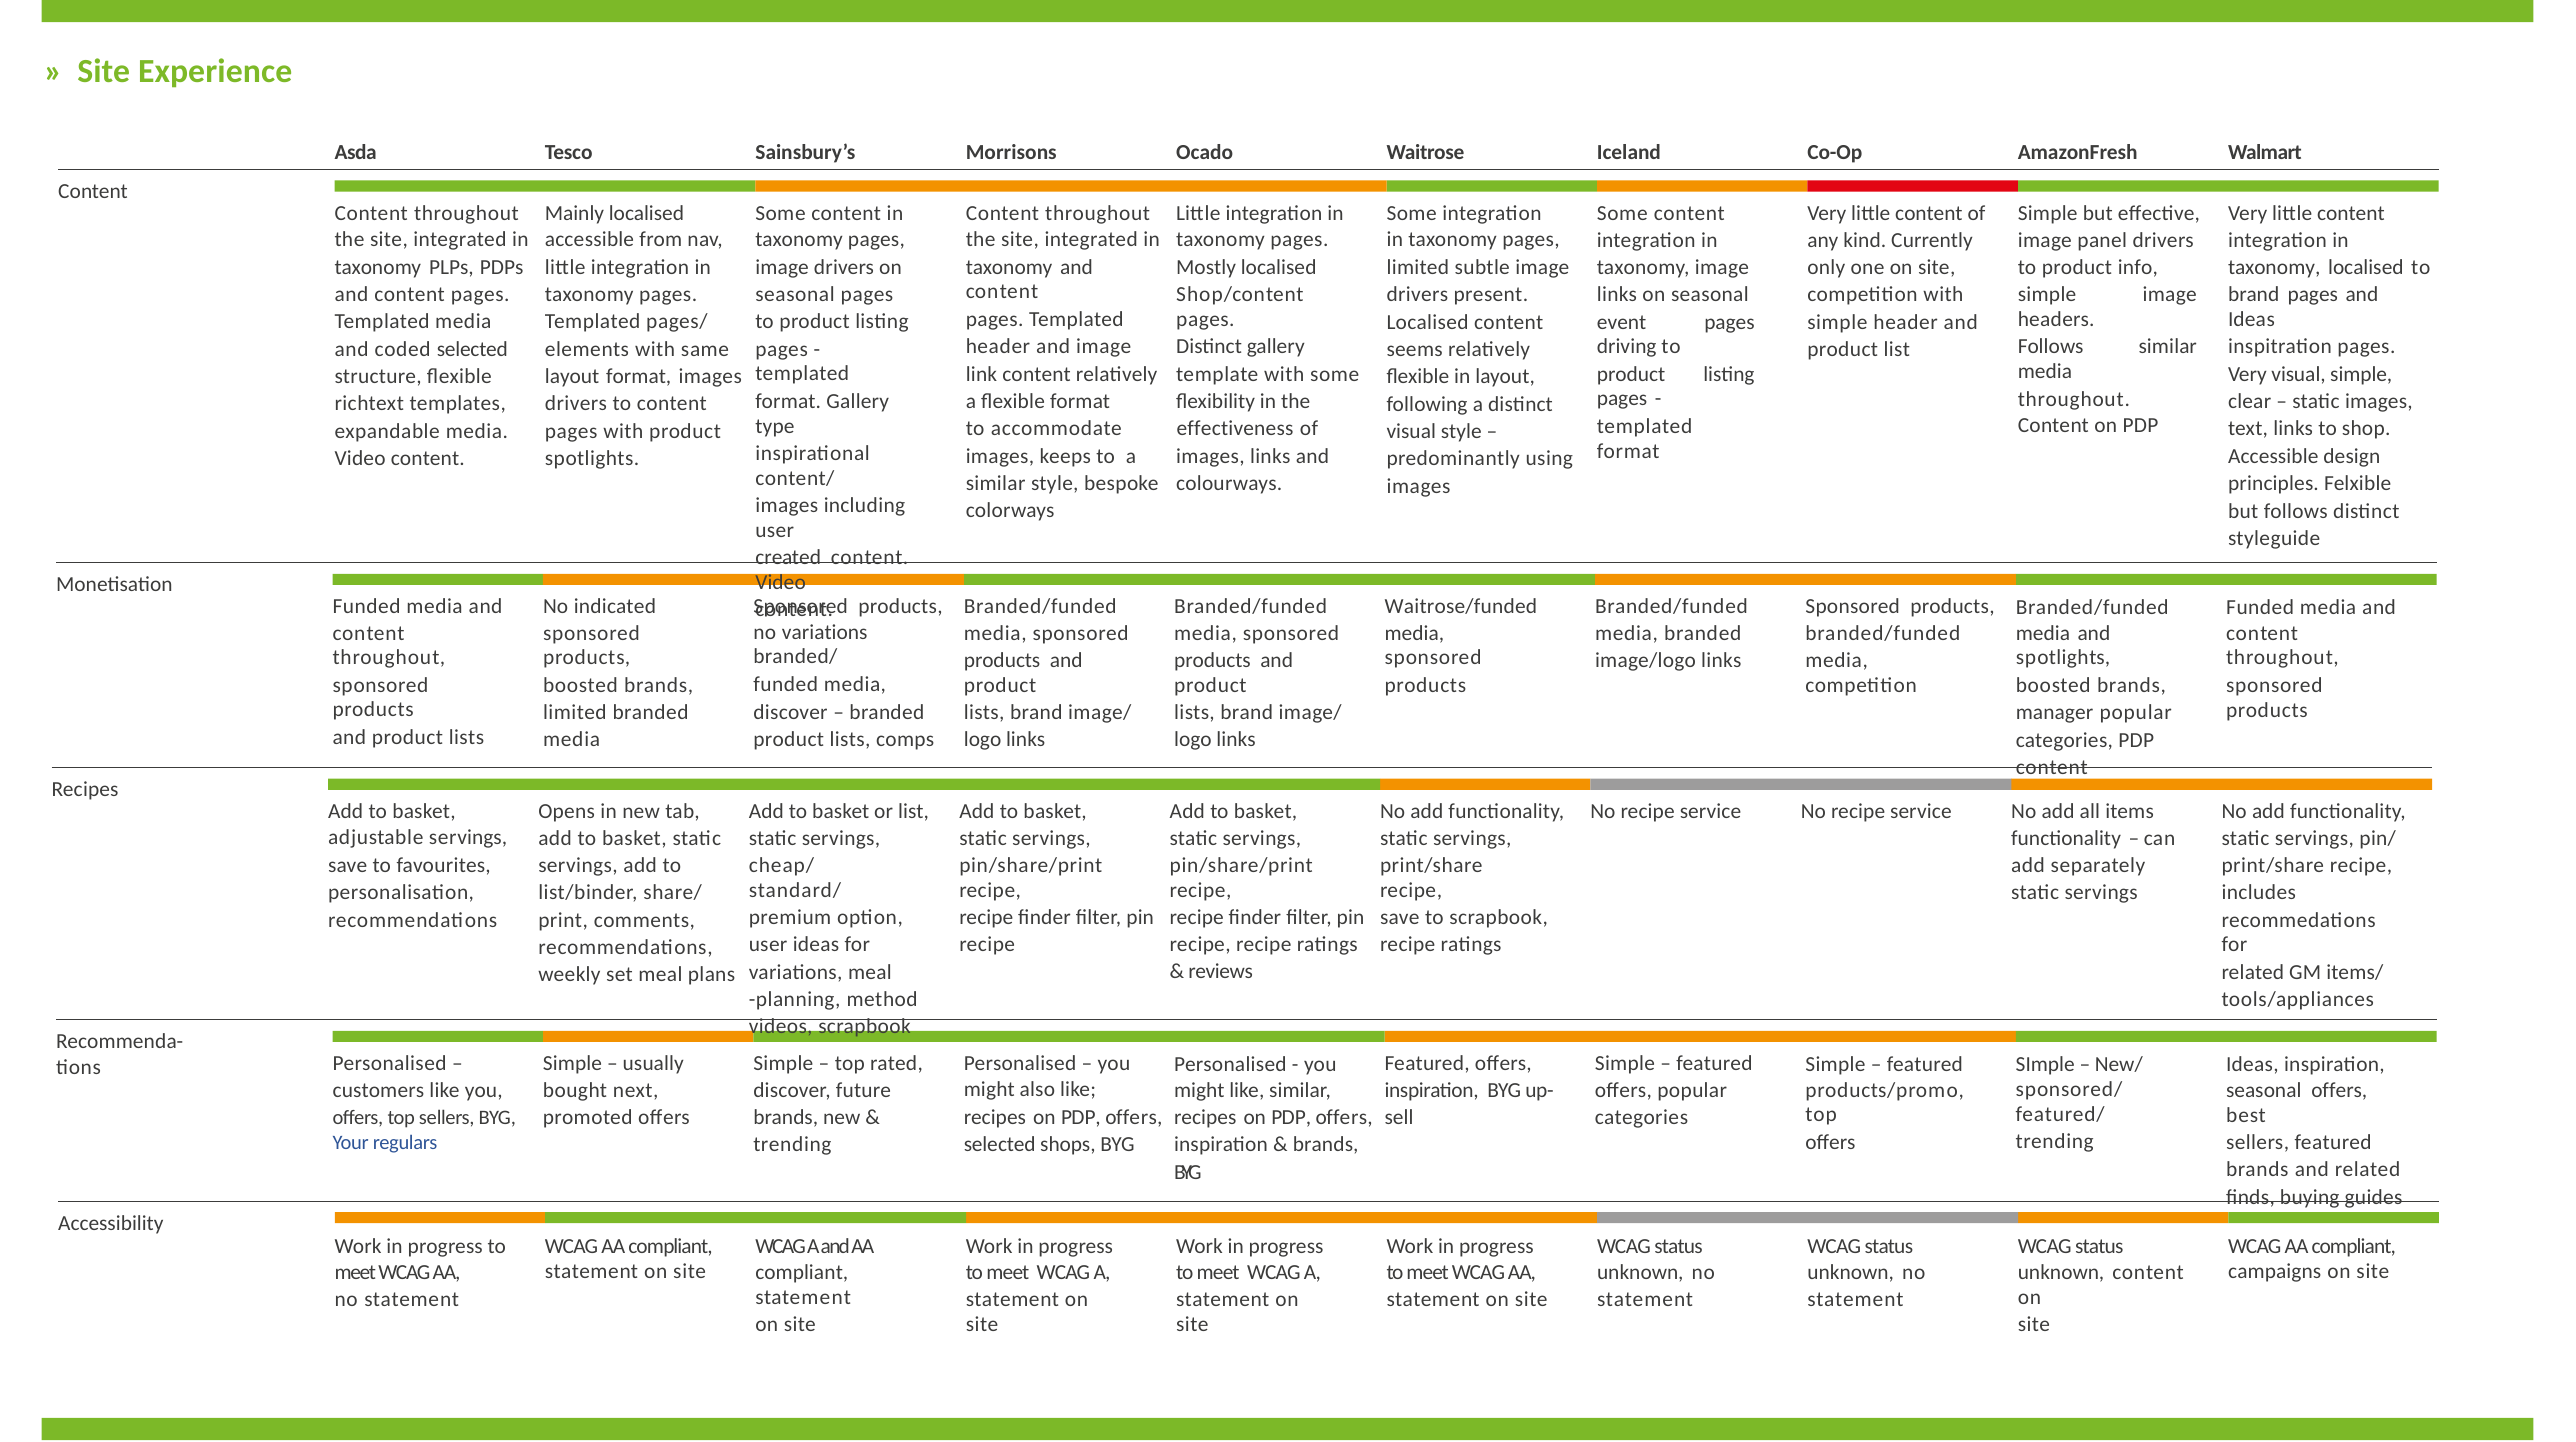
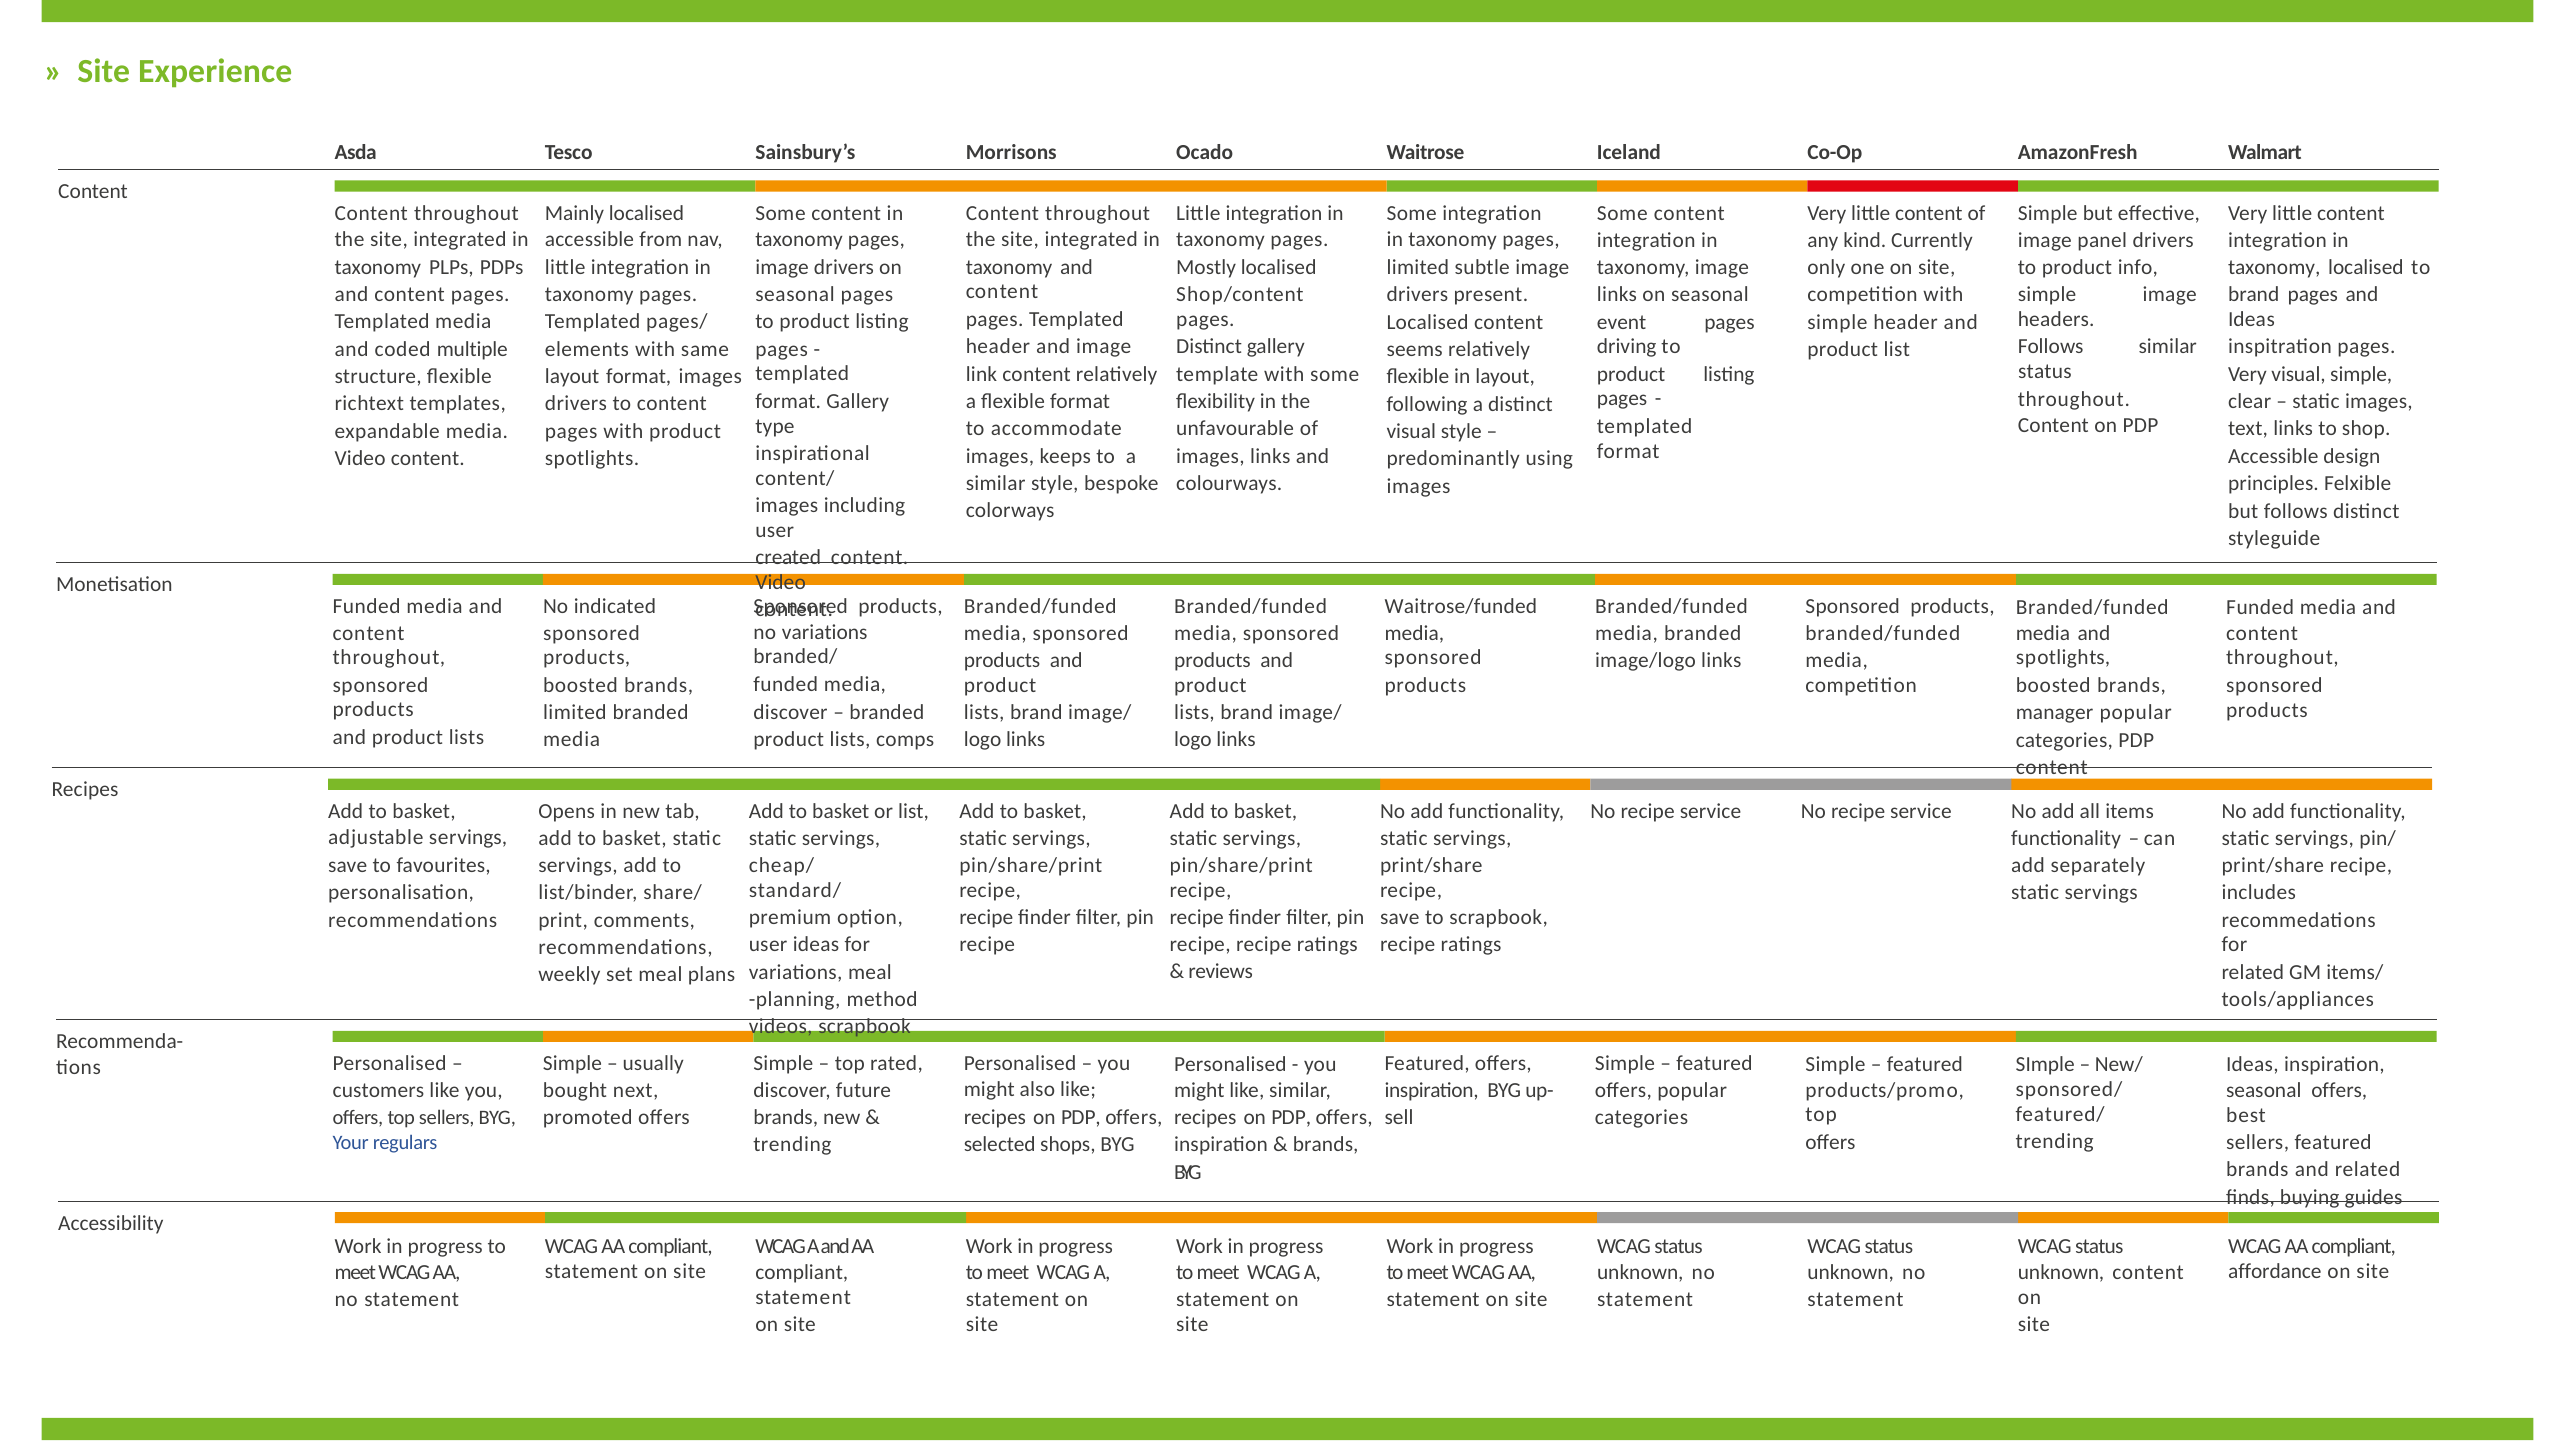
coded selected: selected -> multiple (472, 349)
media: media -> status (2045, 372)
effectiveness: effectiveness -> unfavourable (1235, 429)
campaigns: campaigns -> affordance (2275, 1271)
